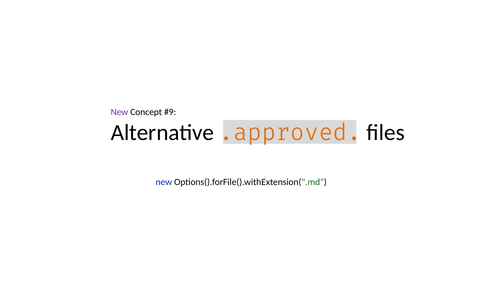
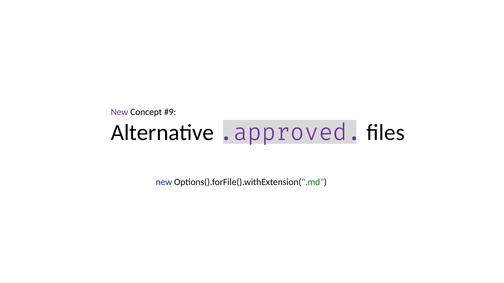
.approved colour: orange -> purple (290, 133)
